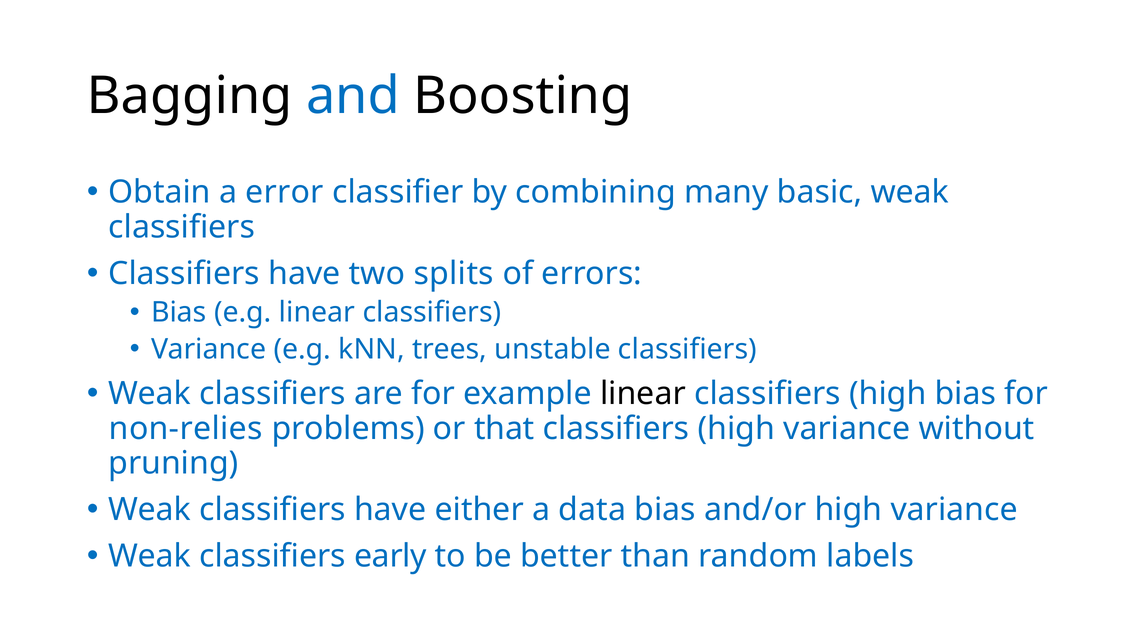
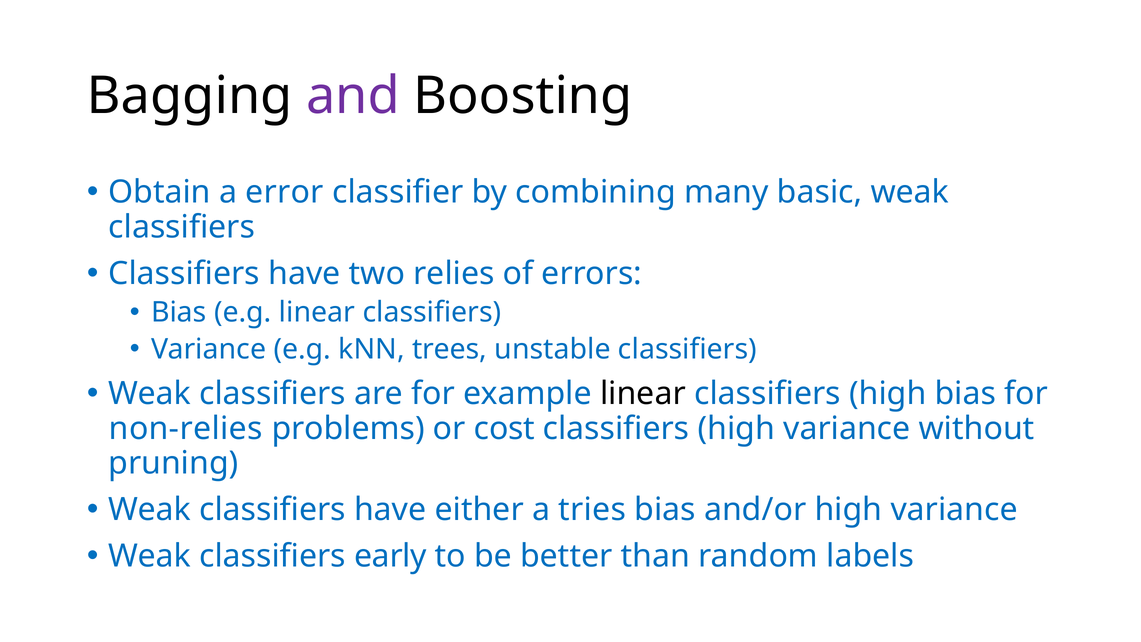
and colour: blue -> purple (353, 96)
splits: splits -> relies (454, 274)
that: that -> cost (504, 428)
data: data -> tries (592, 510)
